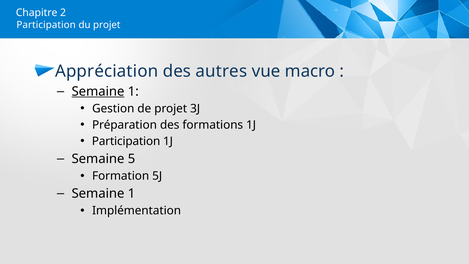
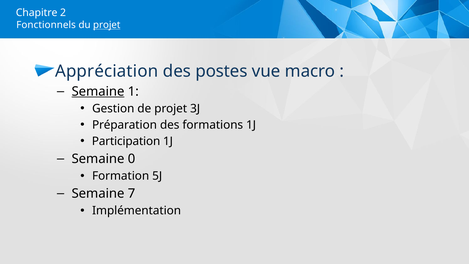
Participation: Participation -> Fonctionnels (46, 25)
projet underline: none -> present (107, 25)
autres: autres -> postes (221, 71)
5: 5 -> 0 (132, 159)
1: 1 -> 7 (132, 194)
